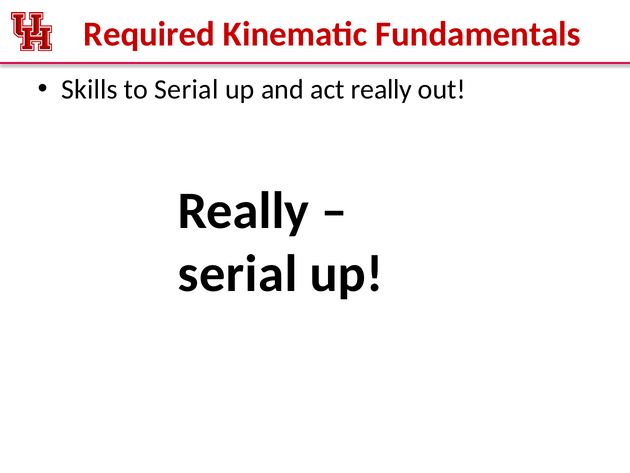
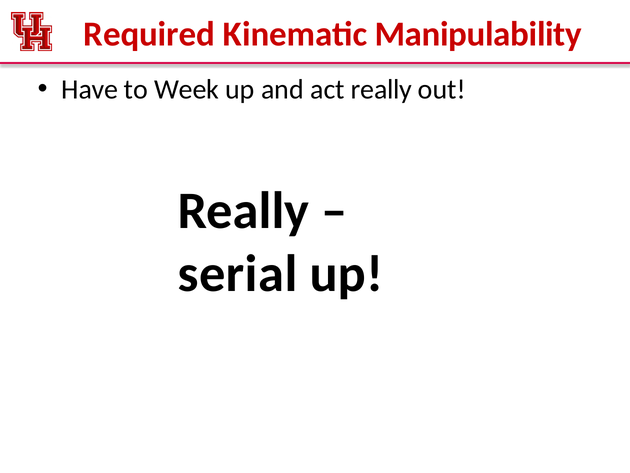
Fundamentals: Fundamentals -> Manipulability (478, 34)
Skills: Skills -> Have (90, 89)
to Serial: Serial -> Week (187, 89)
